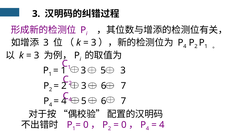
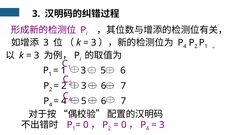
3 5 3: 3 -> 6 (123, 70)
4: 4 -> 3 (162, 125)
